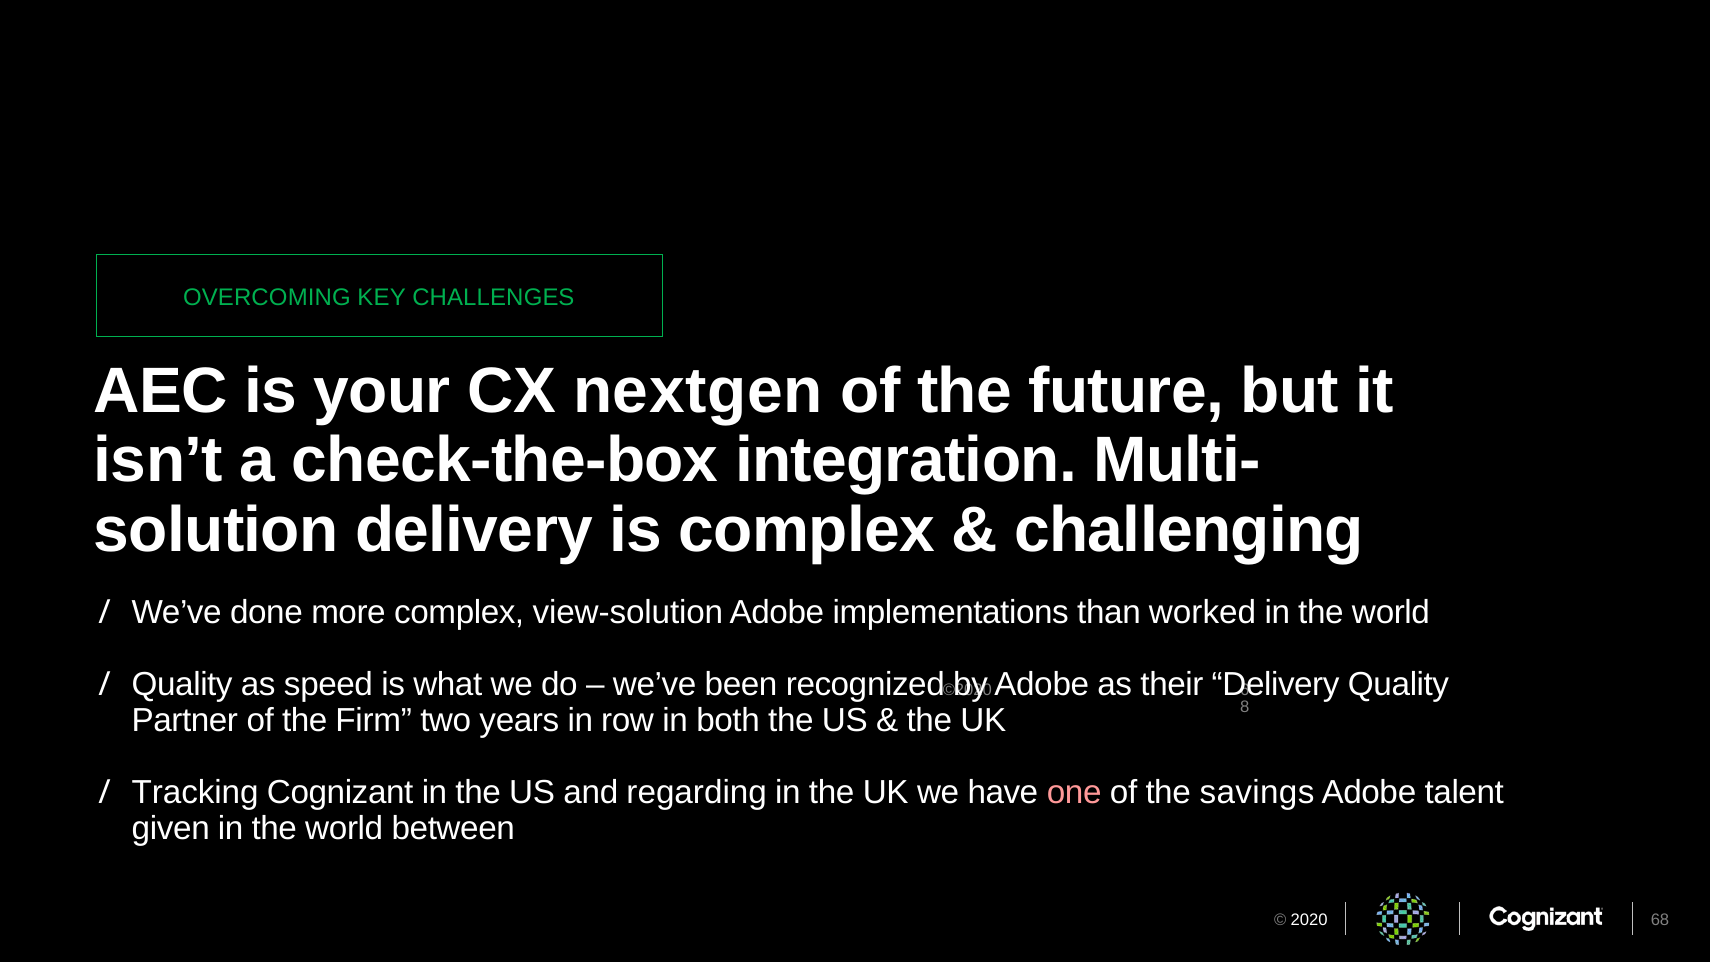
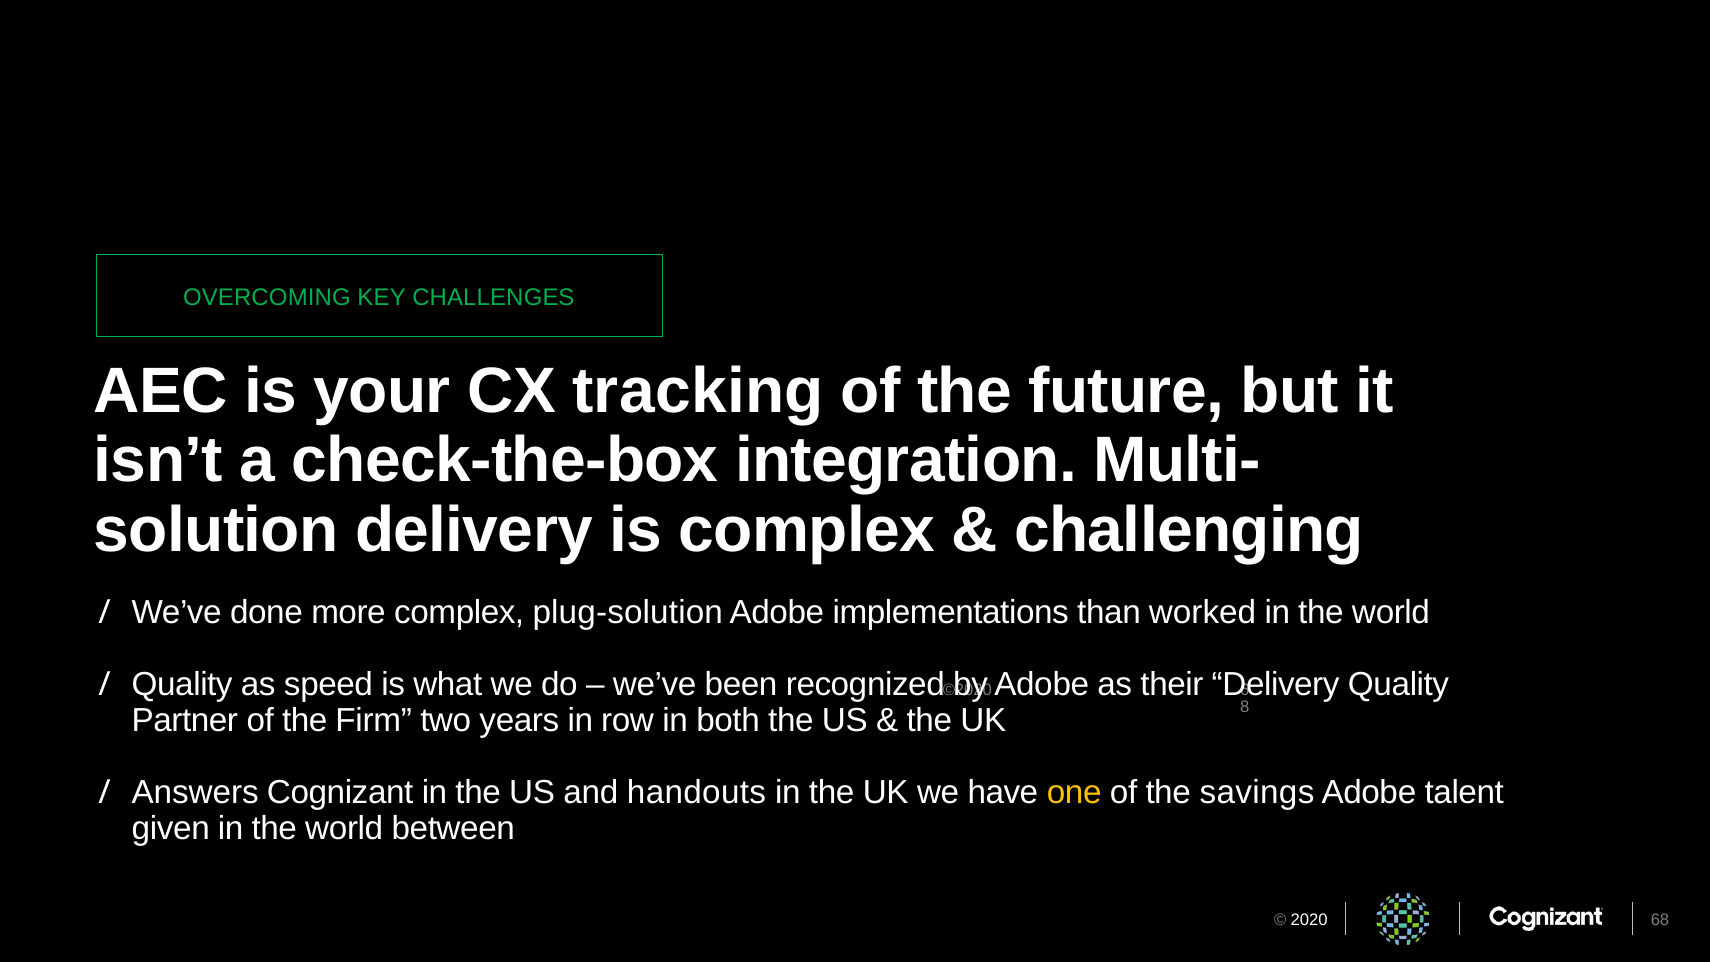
nextgen: nextgen -> tracking (698, 391)
view-solution: view-solution -> plug-solution (628, 613)
Tracking: Tracking -> Answers (195, 792)
regarding: regarding -> handouts (697, 792)
one colour: pink -> yellow (1074, 792)
